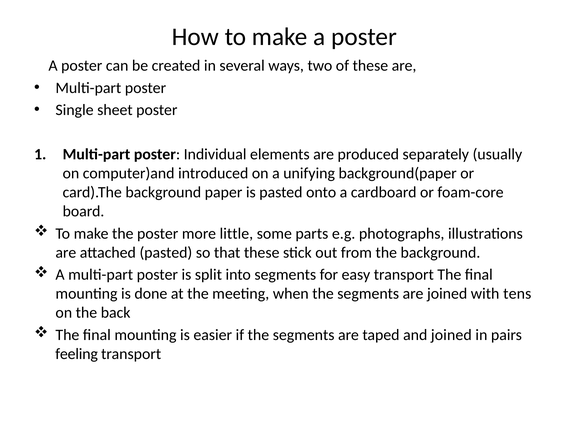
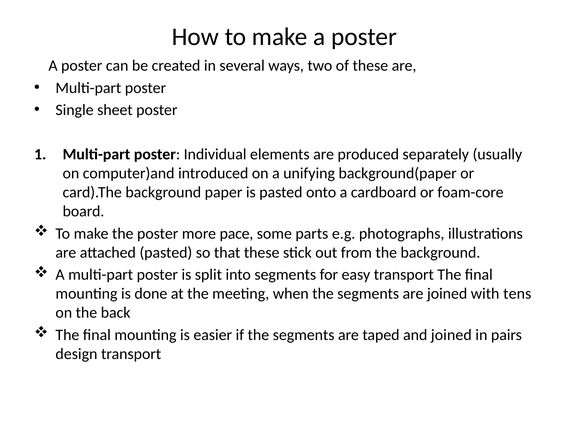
little: little -> pace (236, 233)
feeling: feeling -> design (76, 354)
